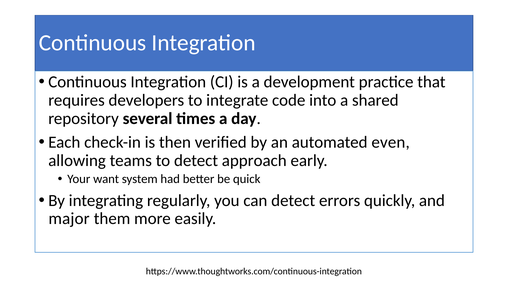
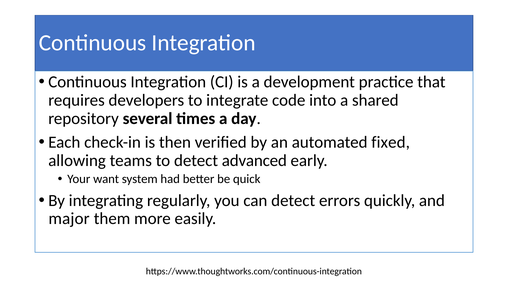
even: even -> fixed (391, 142)
approach: approach -> advanced (254, 160)
